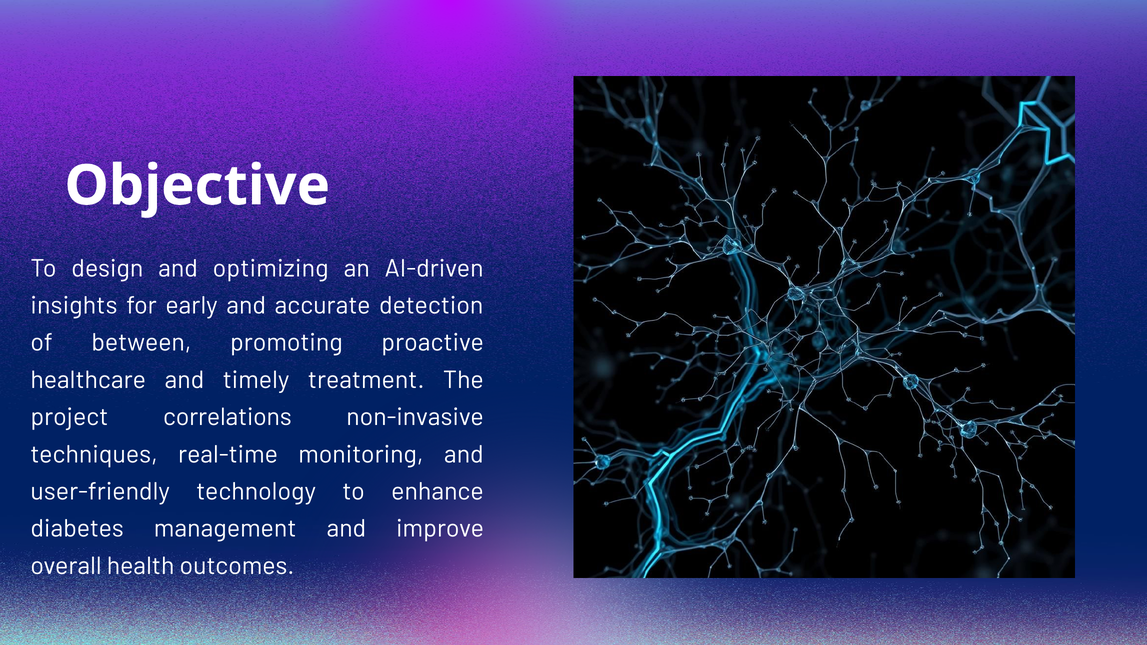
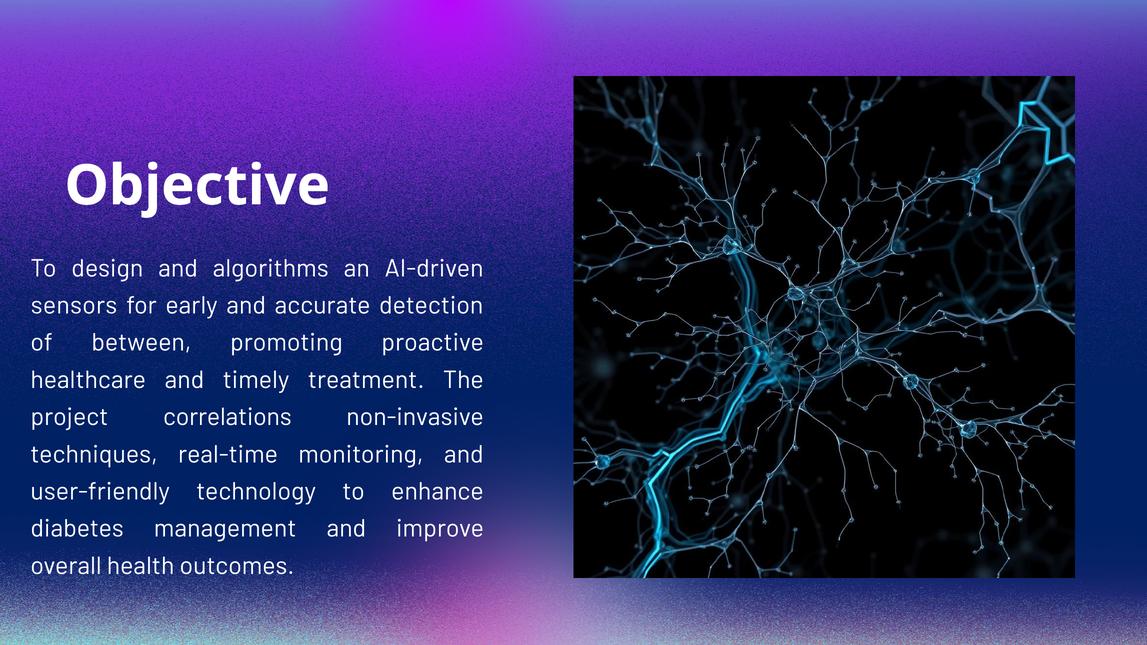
optimizing: optimizing -> algorithms (271, 268)
insights: insights -> sensors (74, 306)
